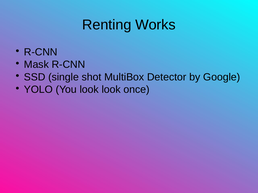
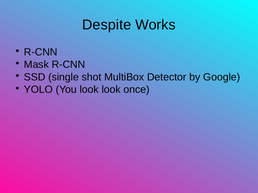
Renting: Renting -> Despite (107, 25)
